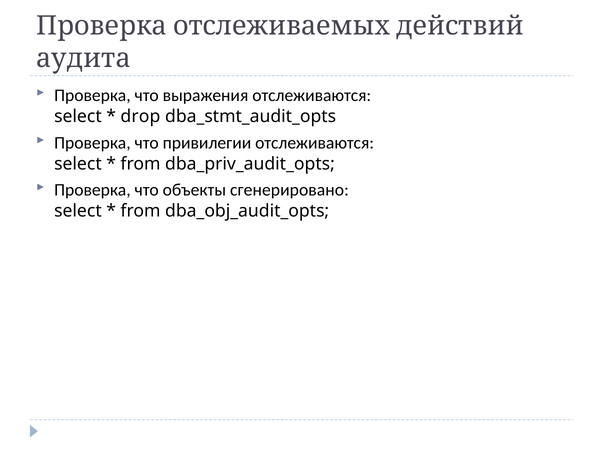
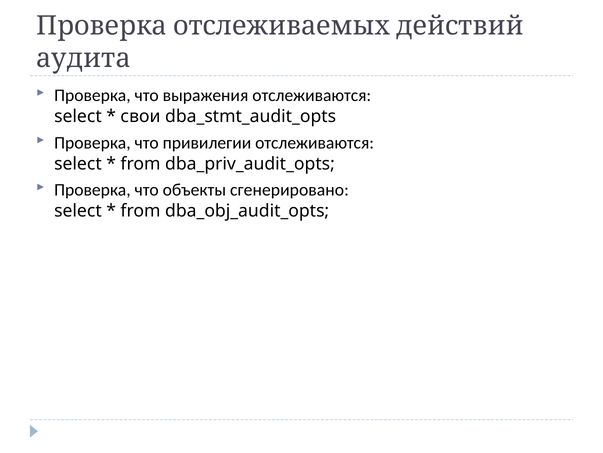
drop: drop -> свои (140, 116)
